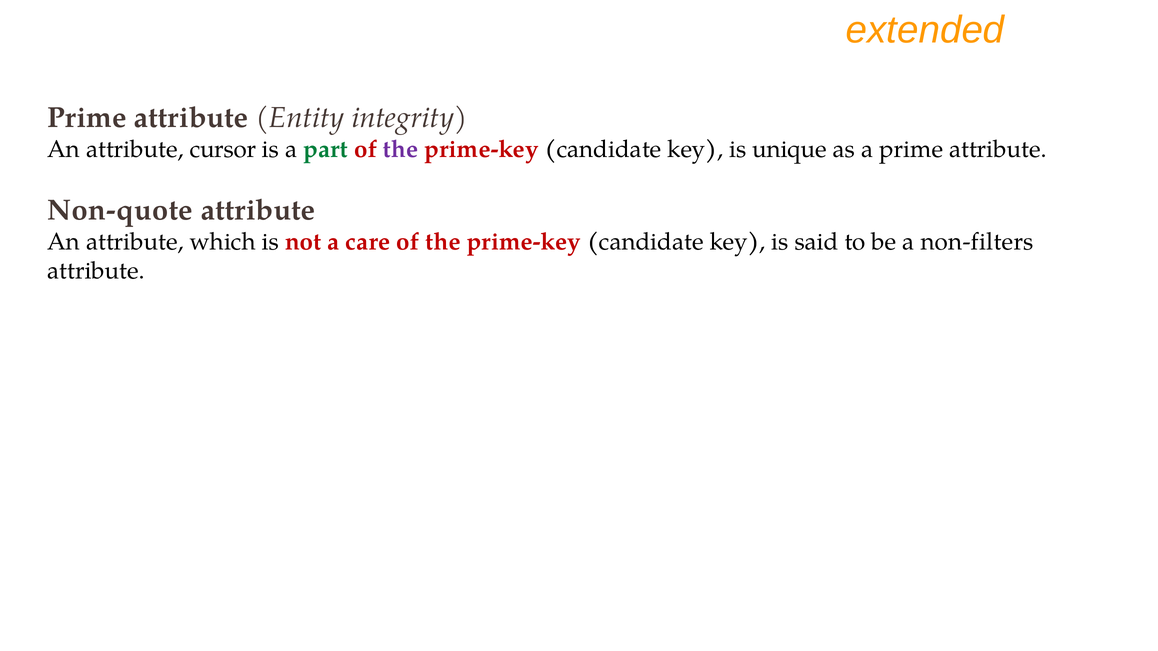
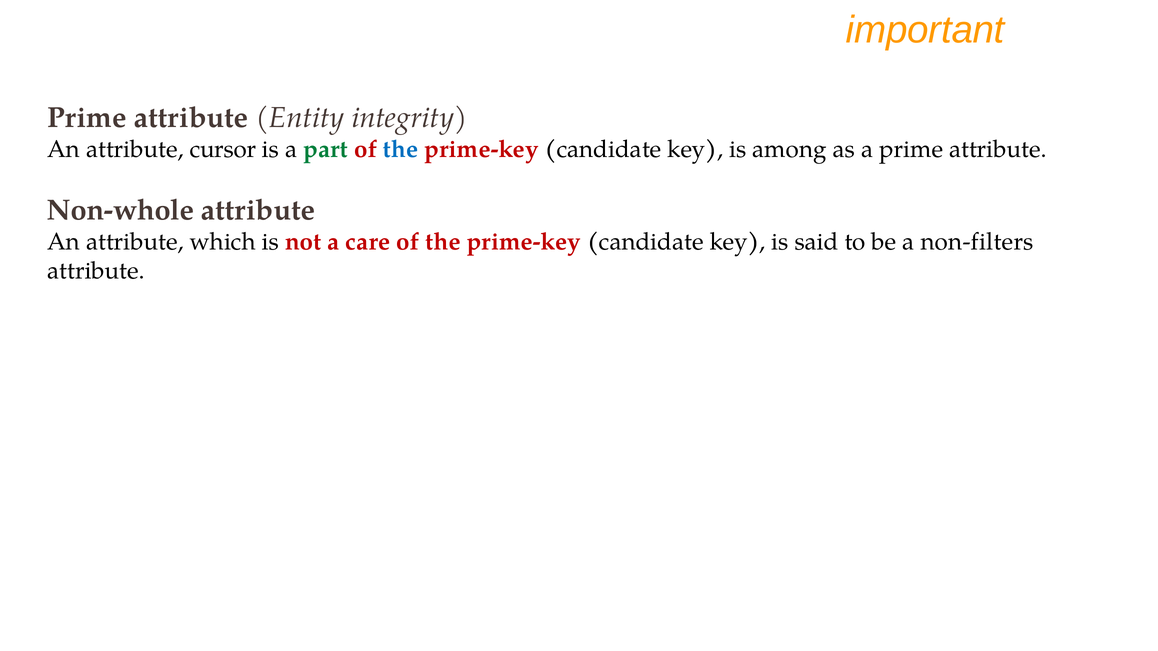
extended: extended -> important (925, 30)
the colour: purple -> blue (401, 149)
unique: unique -> among (789, 149)
Non-quote: Non-quote -> Non-whole (121, 210)
